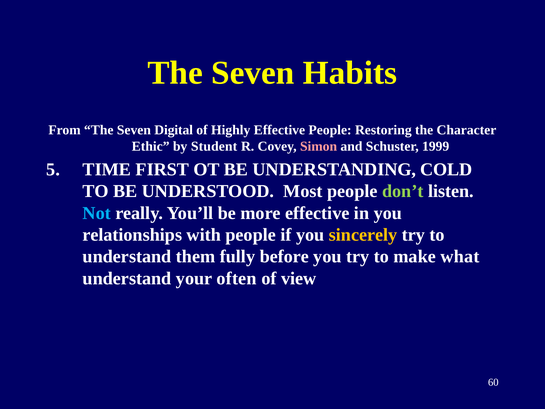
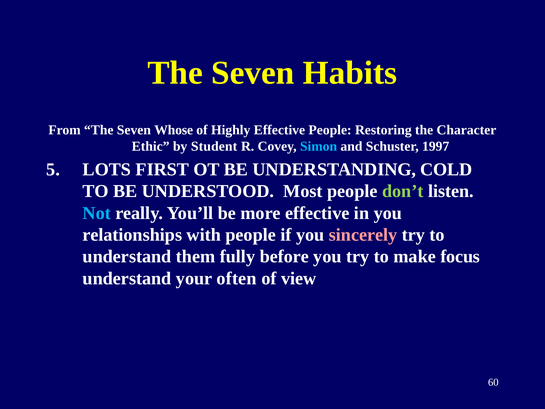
Digital: Digital -> Whose (174, 130)
Simon colour: pink -> light blue (319, 146)
1999: 1999 -> 1997 (436, 146)
TIME: TIME -> LOTS (107, 169)
sincerely colour: yellow -> pink (363, 235)
what: what -> focus (460, 257)
